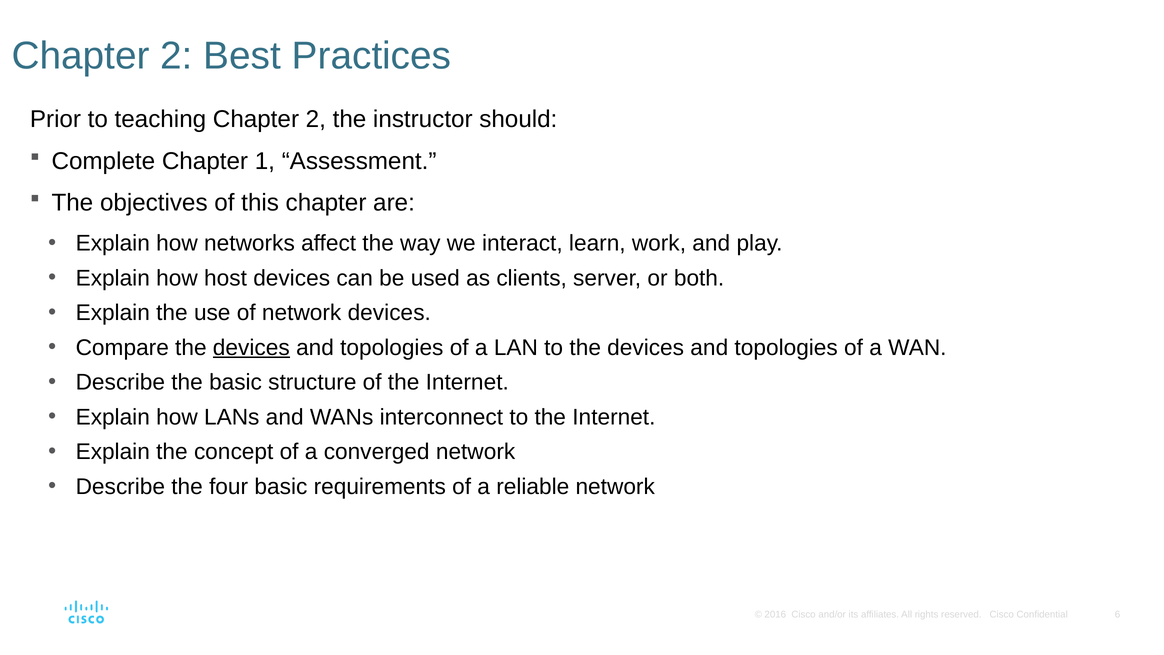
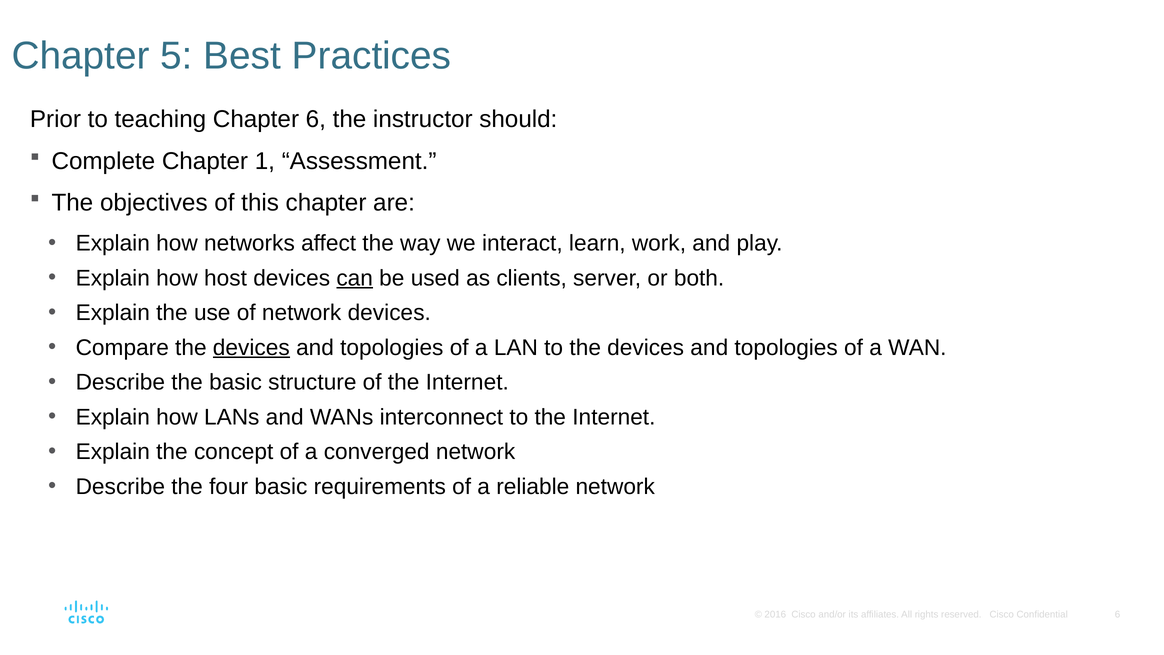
2: 2 -> 5 (176, 56)
teaching Chapter 2: 2 -> 6 (316, 119)
can underline: none -> present (355, 278)
